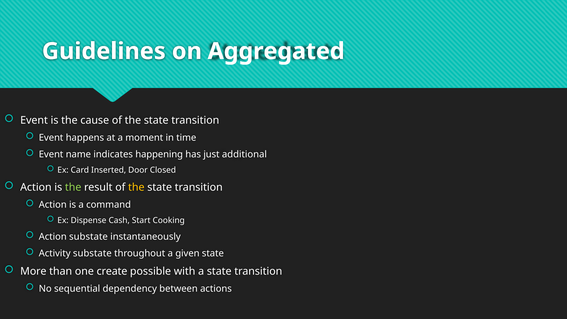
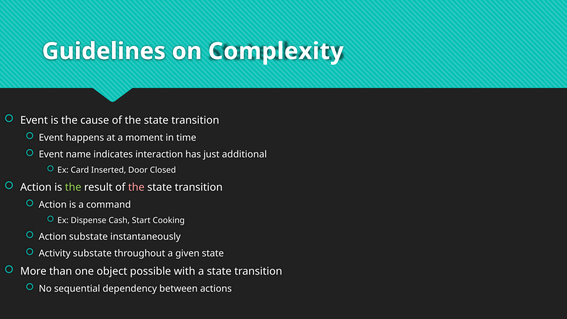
Aggregated: Aggregated -> Complexity (276, 51)
happening: happening -> interaction (159, 154)
the colour: yellow -> pink (136, 187)
create: create -> object (112, 271)
